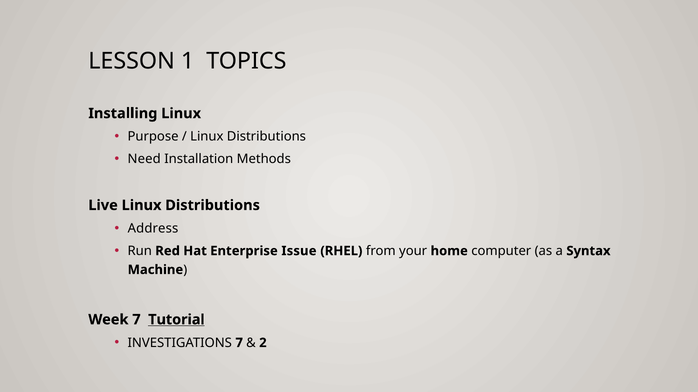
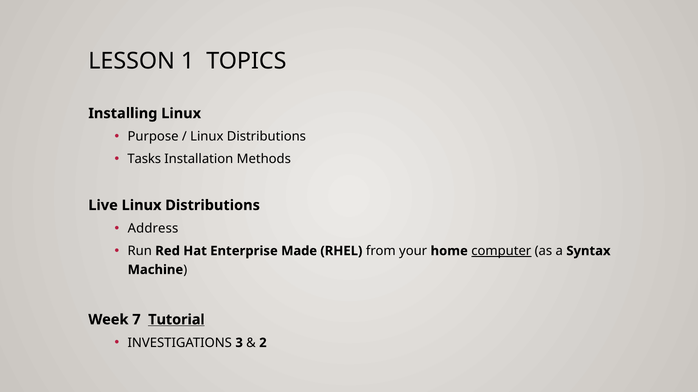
Need: Need -> Tasks (144, 159)
Issue: Issue -> Made (299, 251)
computer underline: none -> present (501, 251)
INVESTIGATIONS 7: 7 -> 3 (239, 343)
